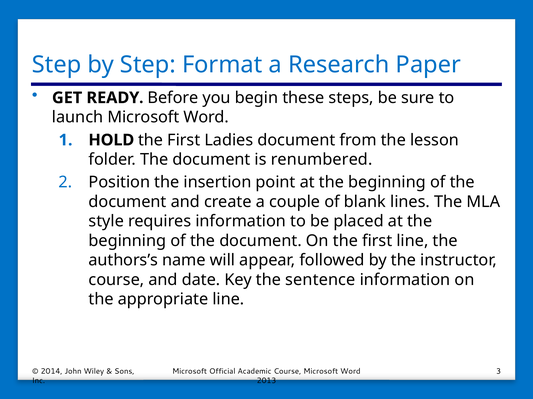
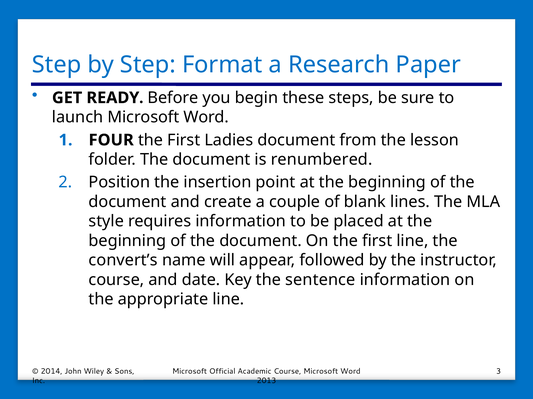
HOLD: HOLD -> FOUR (111, 140)
authors’s: authors’s -> convert’s (123, 261)
